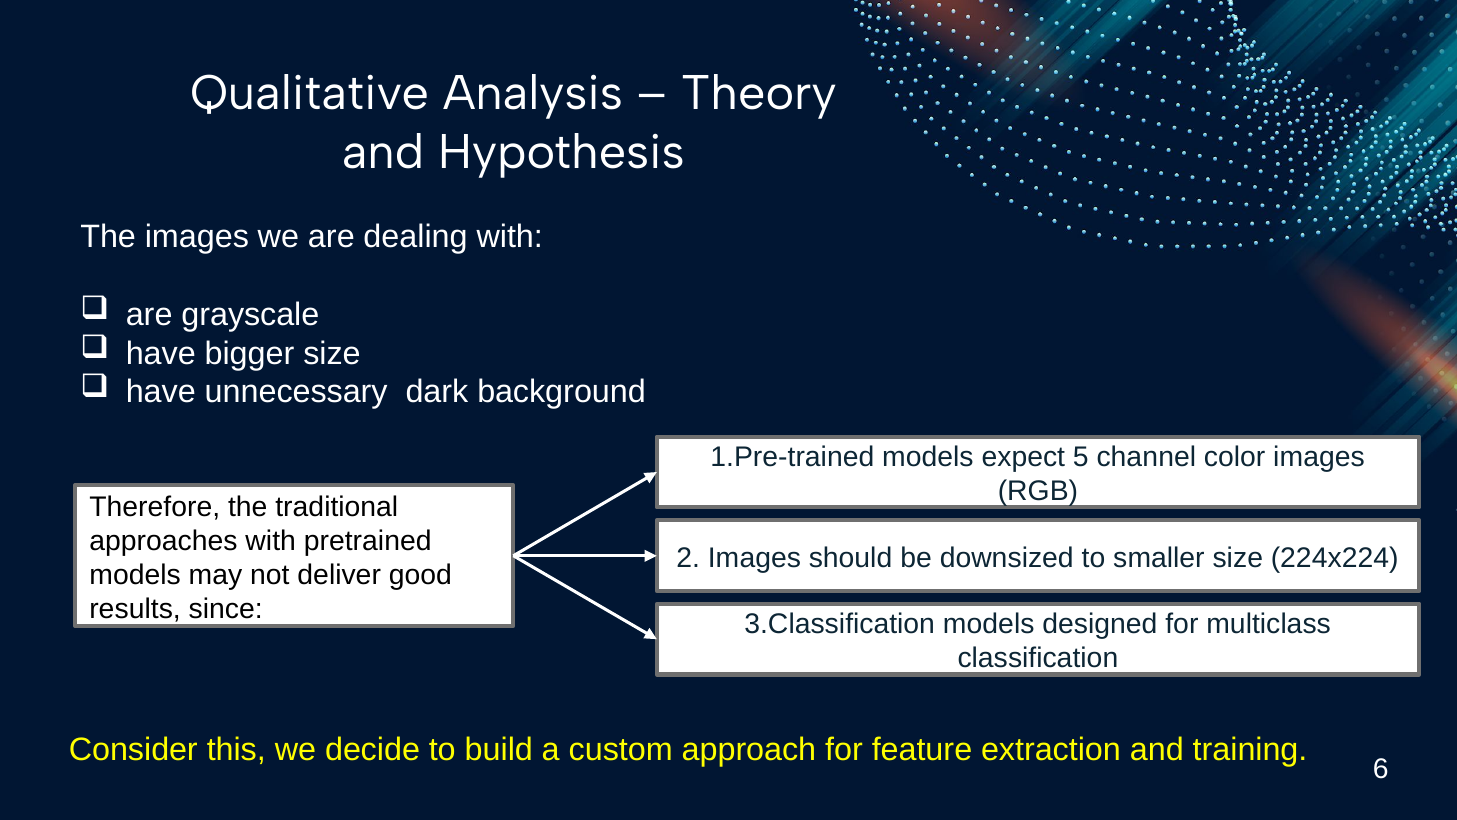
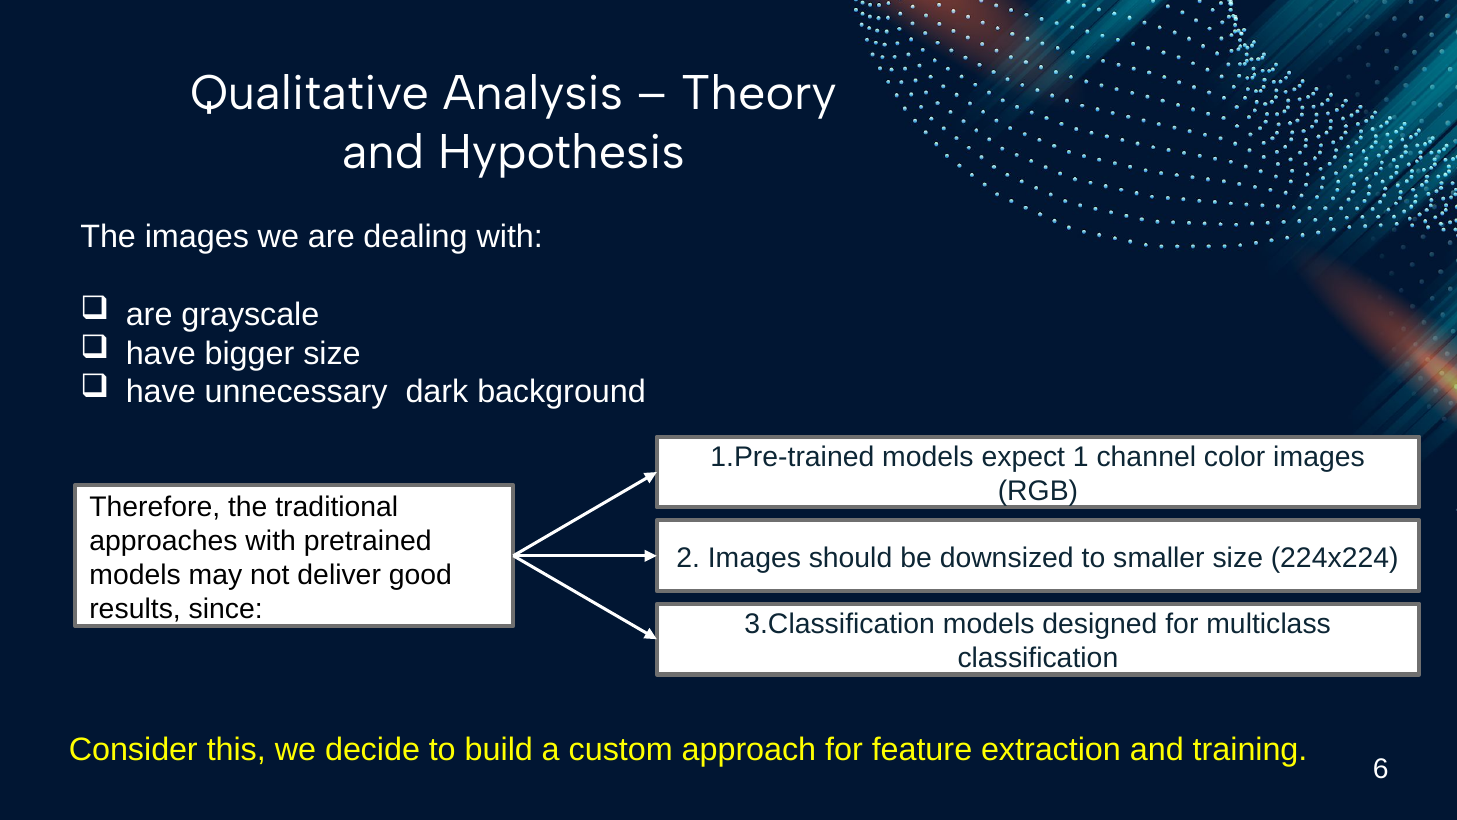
5: 5 -> 1 (1081, 457)
